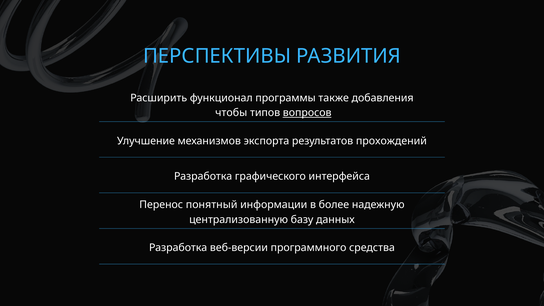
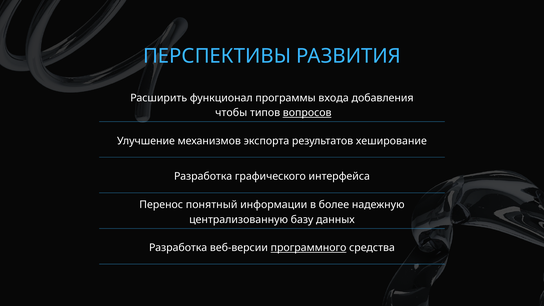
также: также -> входа (334, 98)
прохождений: прохождений -> хеширование (391, 141)
программного underline: none -> present (309, 248)
